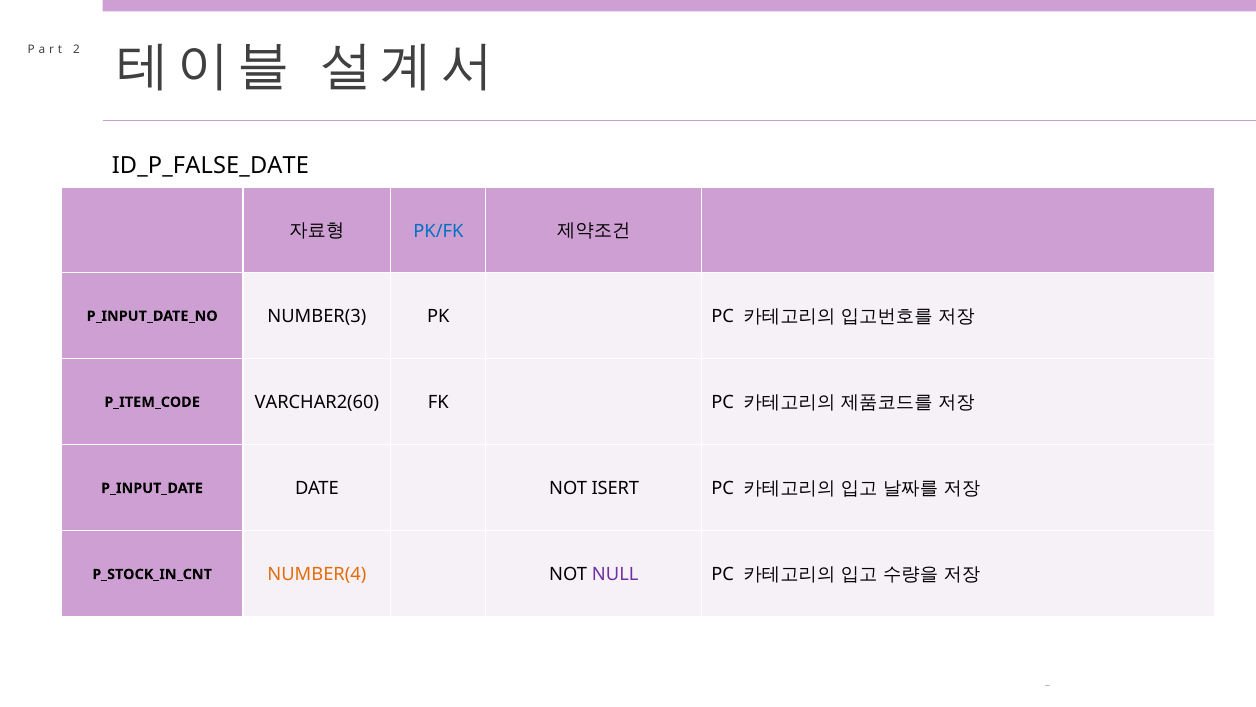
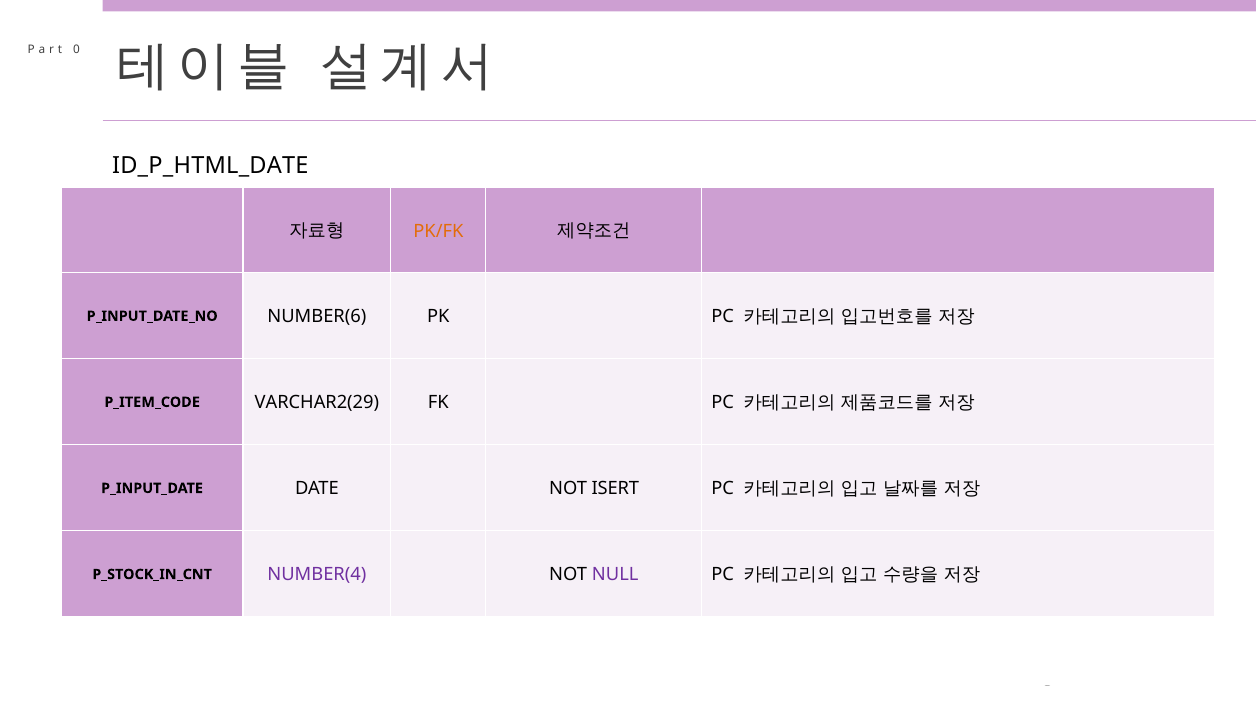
2: 2 -> 0 (76, 50)
ID_P_FALSE_DATE: ID_P_FALSE_DATE -> ID_P_HTML_DATE (210, 165)
PK/FK colour: blue -> orange (438, 231)
NUMBER(3: NUMBER(3 -> NUMBER(6 (317, 316)
VARCHAR2(60: VARCHAR2(60 -> VARCHAR2(29 (317, 402)
NUMBER(4 colour: orange -> purple (317, 574)
